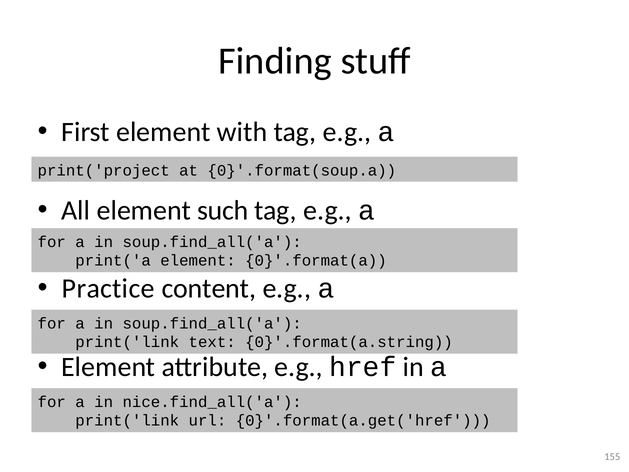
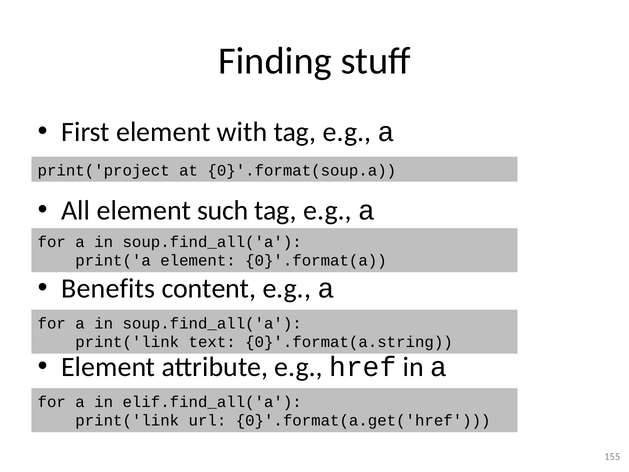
Practice: Practice -> Benefits (108, 289)
nice.find_all('a: nice.find_all('a -> elif.find_all('a (212, 402)
